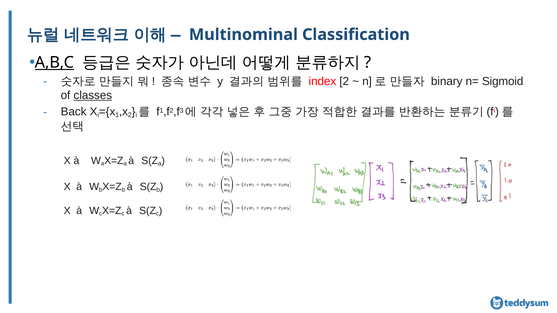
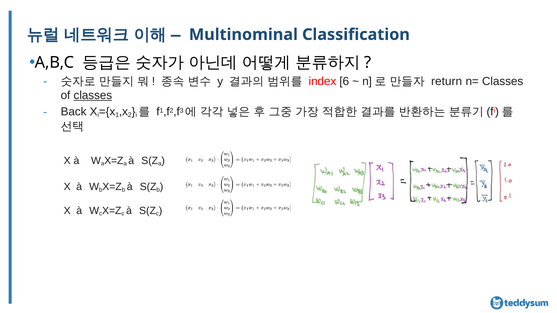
A,B,C underline: present -> none (55, 63)
index 2: 2 -> 6 (344, 82)
binary: binary -> return (447, 82)
n= Sigmoid: Sigmoid -> Classes (503, 82)
